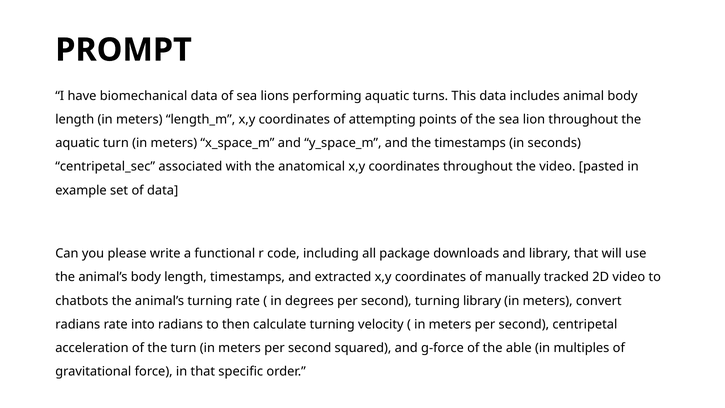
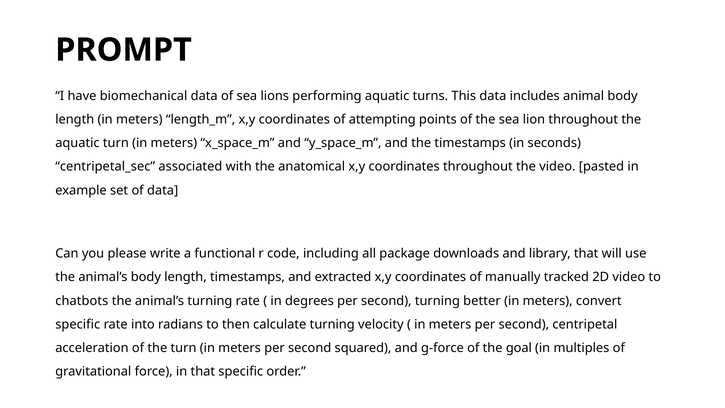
turning library: library -> better (482, 301)
radians: radians -> specific (78, 324)
able: able -> goal (519, 348)
